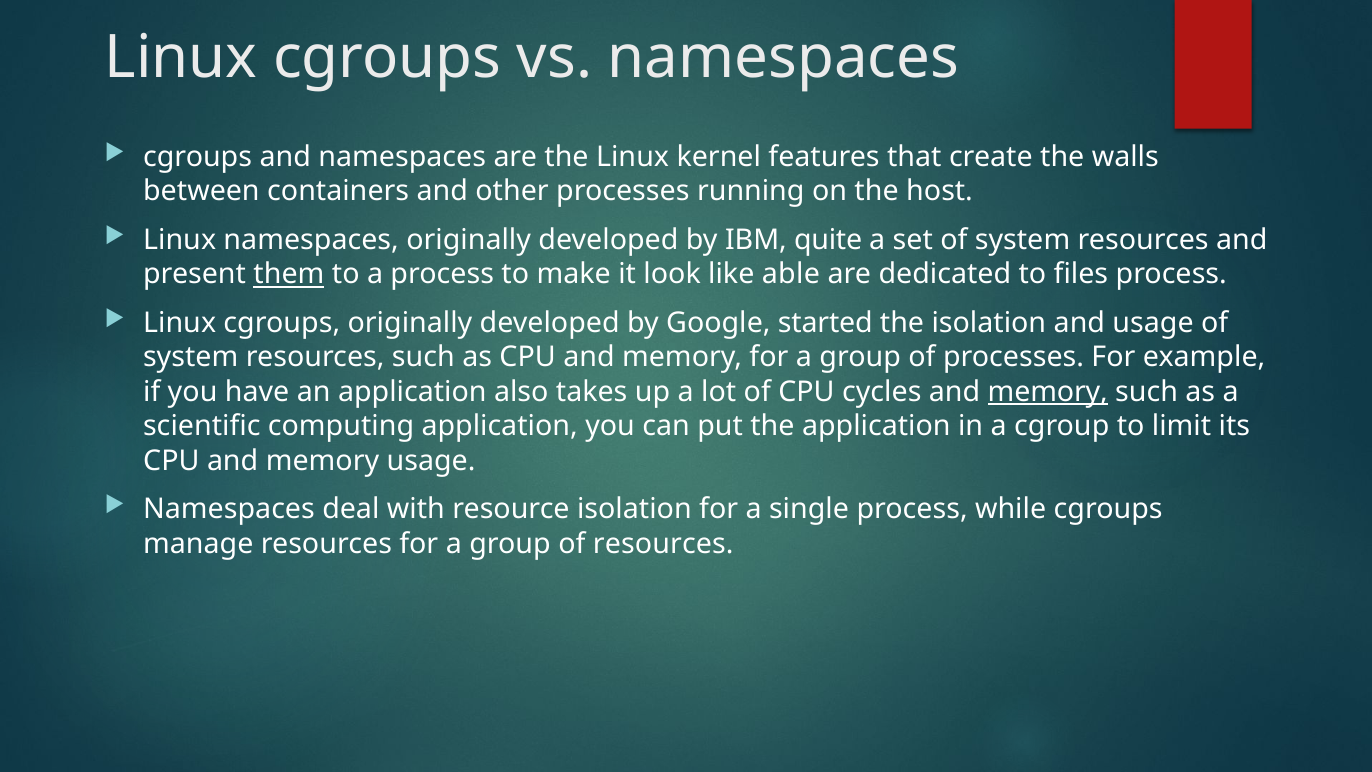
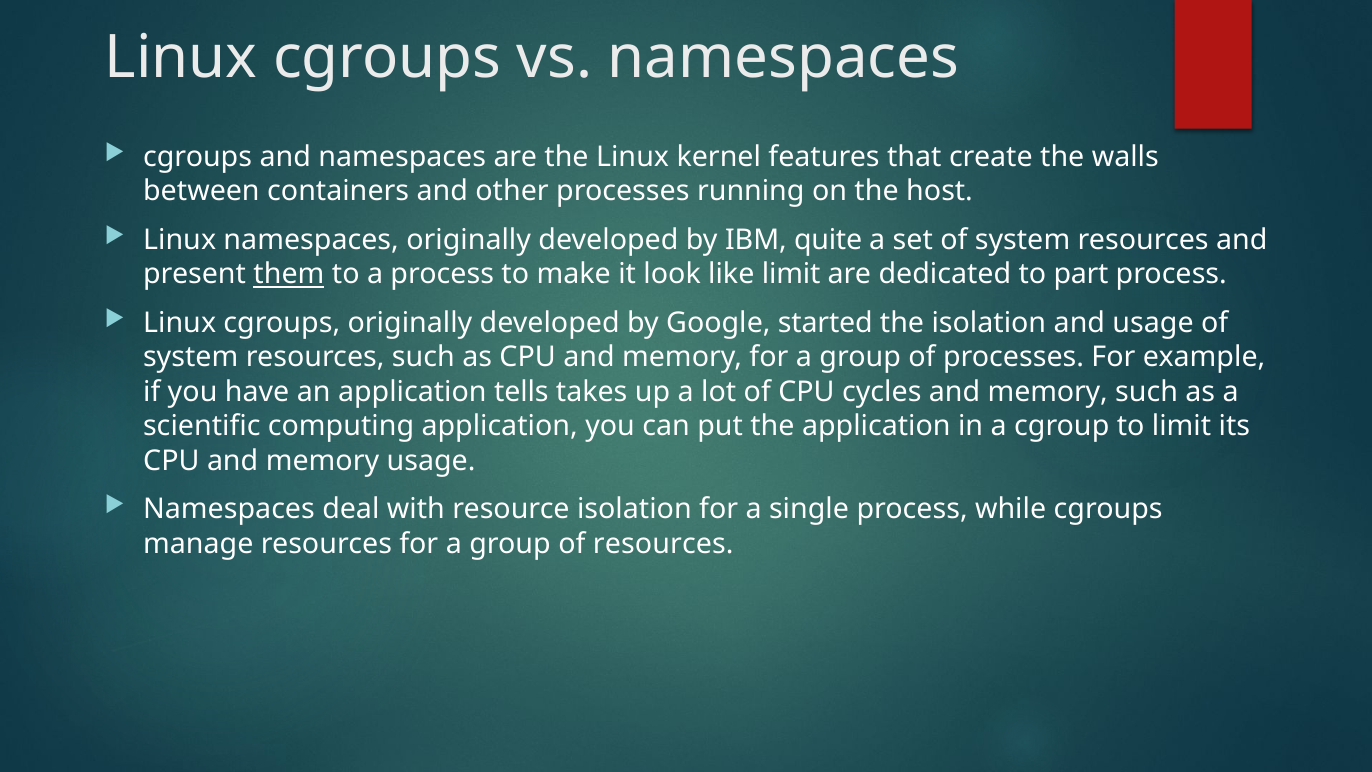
like able: able -> limit (791, 274)
files: files -> part (1081, 274)
also: also -> tells (521, 392)
memory underline: present -> none (1048, 392)
